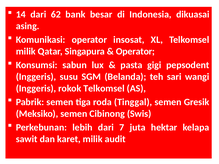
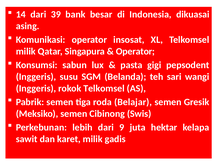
62: 62 -> 39 (56, 14)
Tinggal: Tinggal -> Belajar (133, 102)
7: 7 -> 9 (122, 127)
audit: audit -> gadis (115, 139)
